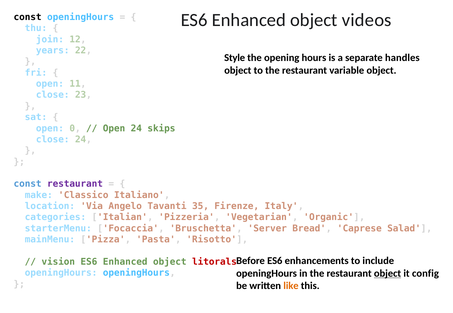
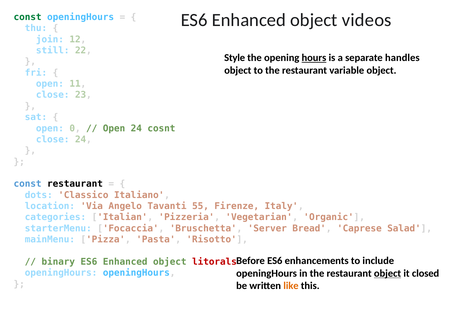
const colour: black -> green (28, 17)
years: years -> still (53, 51)
hours underline: none -> present (314, 58)
skips: skips -> cosnt (161, 129)
restaurant colour: purple -> black (75, 184)
make: make -> dots (39, 195)
35: 35 -> 55 (200, 207)
vision: vision -> binary (58, 262)
config: config -> closed (426, 274)
